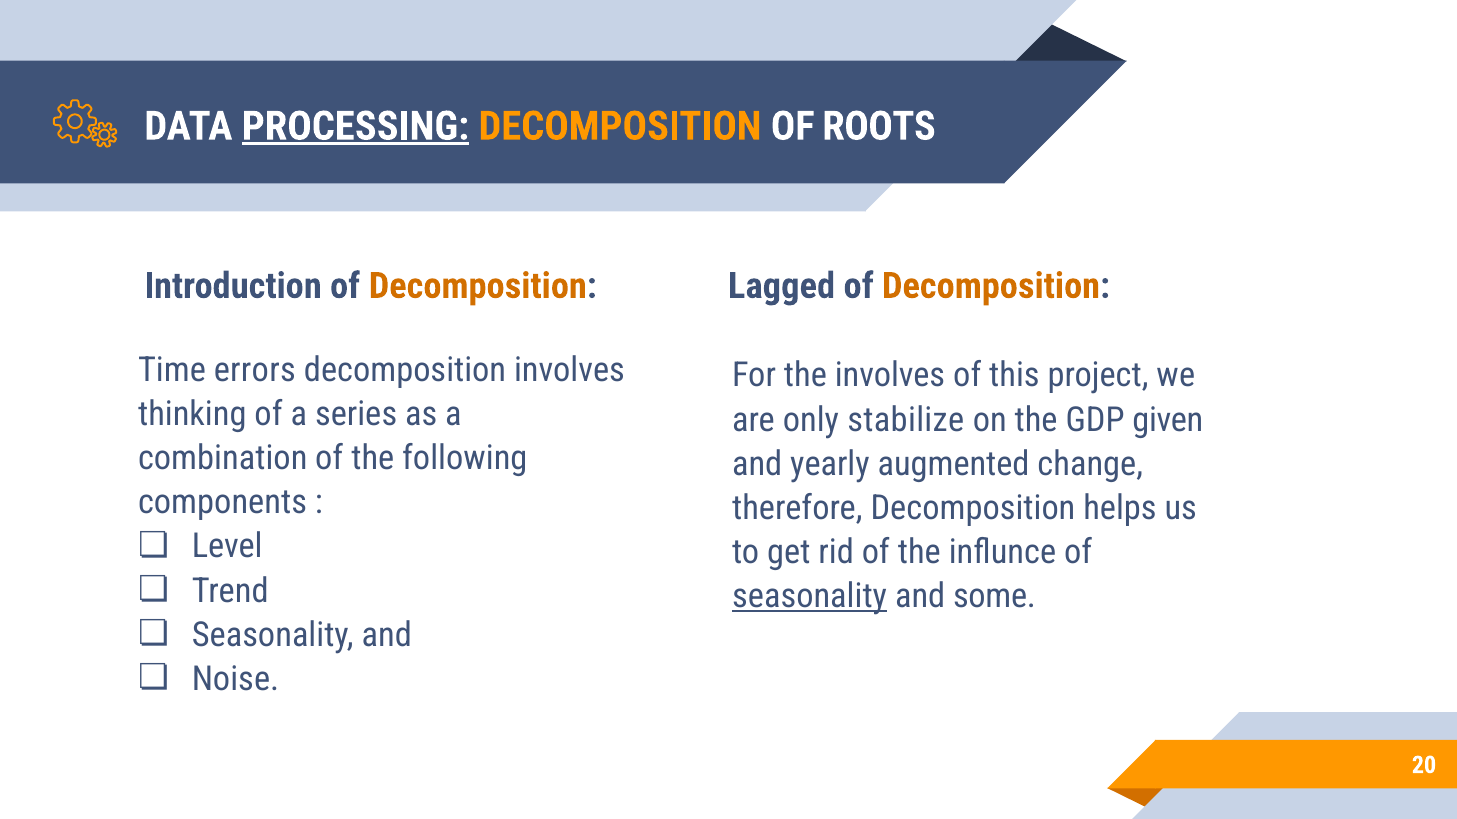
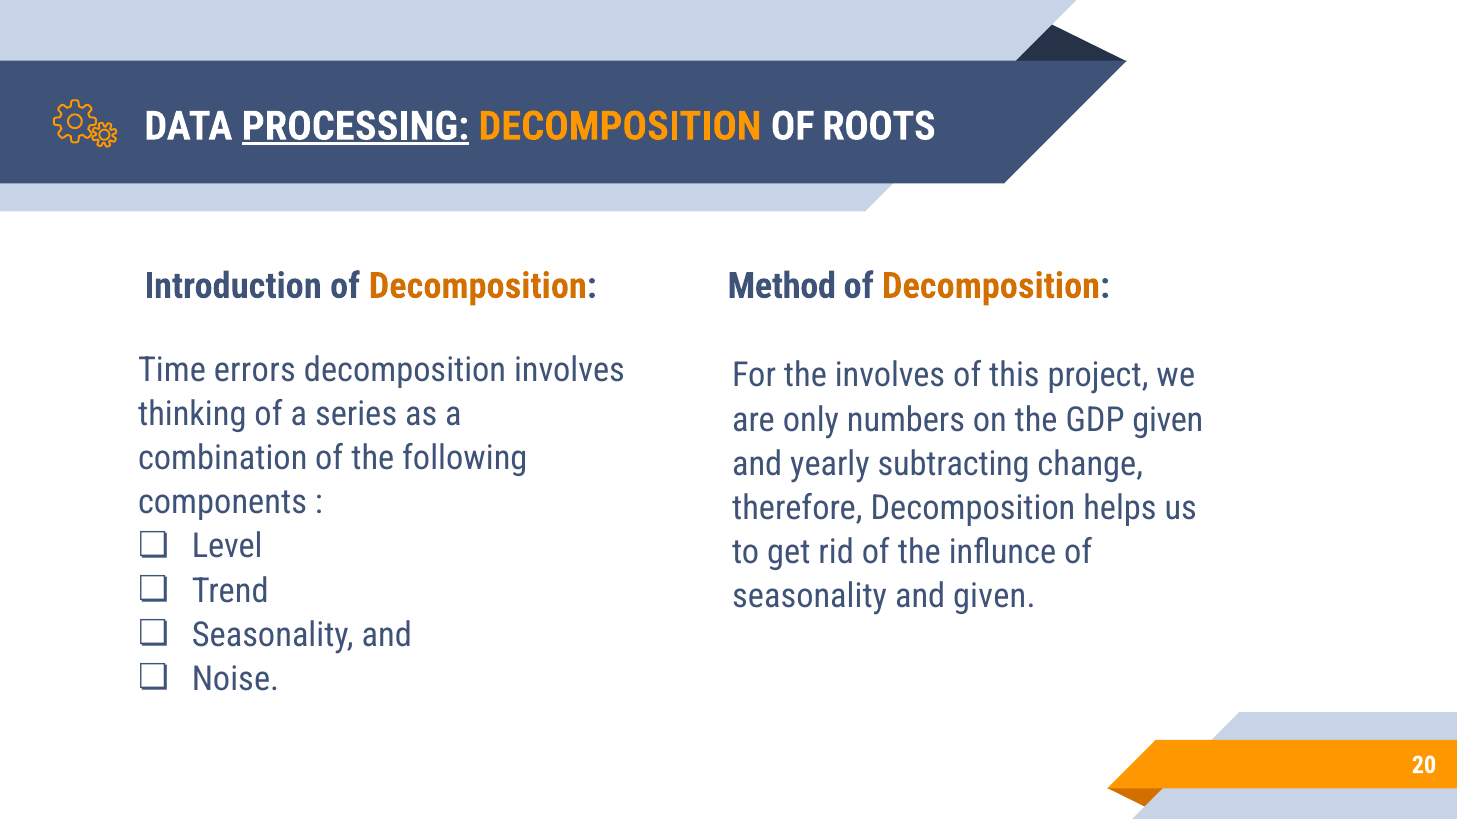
Lagged: Lagged -> Method (782, 286)
stabilize: stabilize -> numbers (906, 420)
augmented: augmented -> subtracting (954, 464)
seasonality underline: present -> none (810, 597)
and some: some -> given (994, 597)
